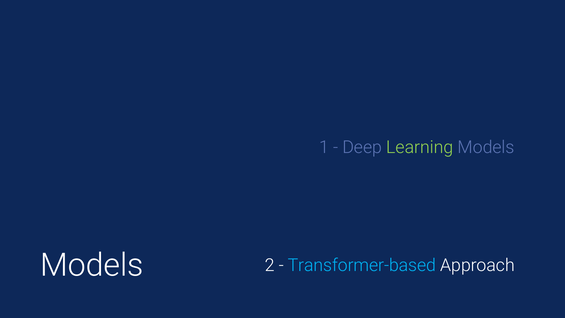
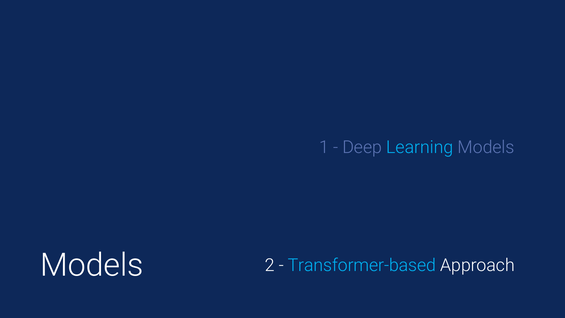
Learning colour: light green -> light blue (420, 147)
